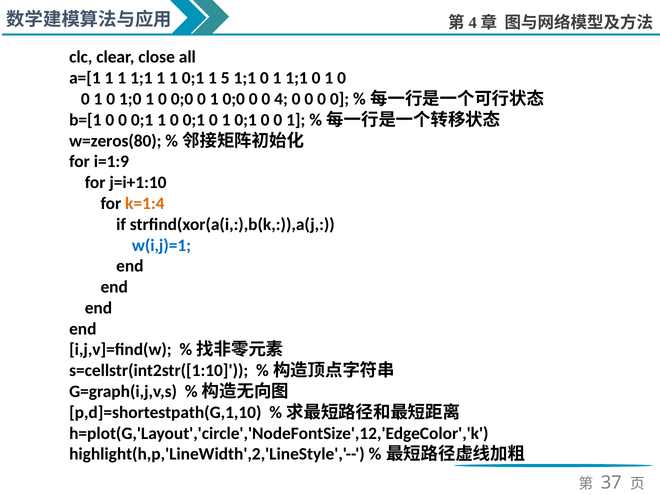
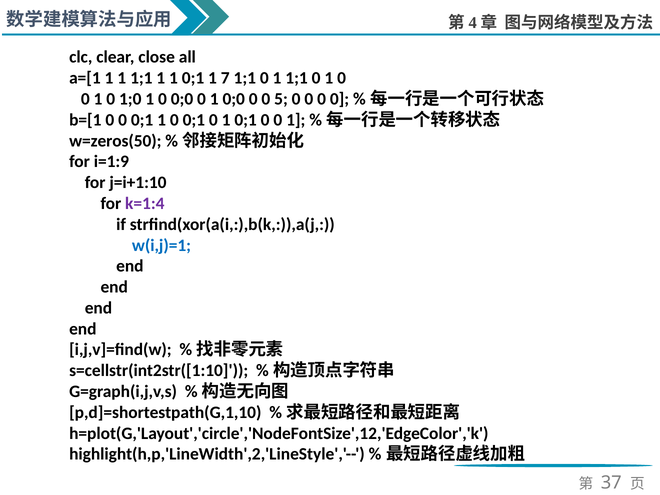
5: 5 -> 7 (225, 78)
4: 4 -> 5 (281, 99)
w=zeros(80: w=zeros(80 -> w=zeros(50 (115, 141)
k=1:4 colour: orange -> purple (145, 203)
